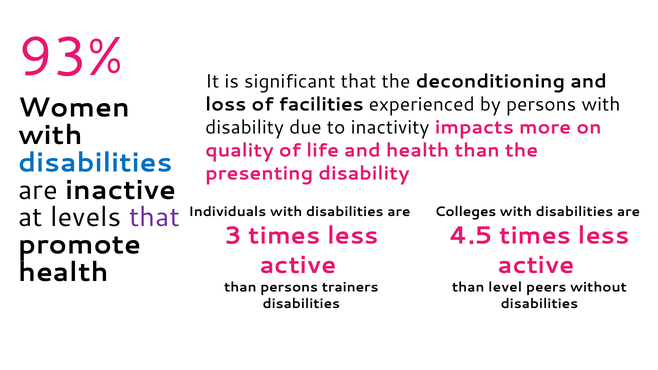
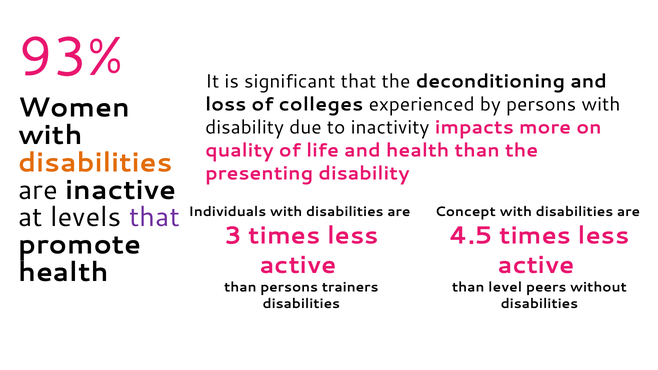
facilities: facilities -> colleges (321, 104)
disabilities colour: blue -> orange (95, 163)
Colleges: Colleges -> Concept (465, 212)
